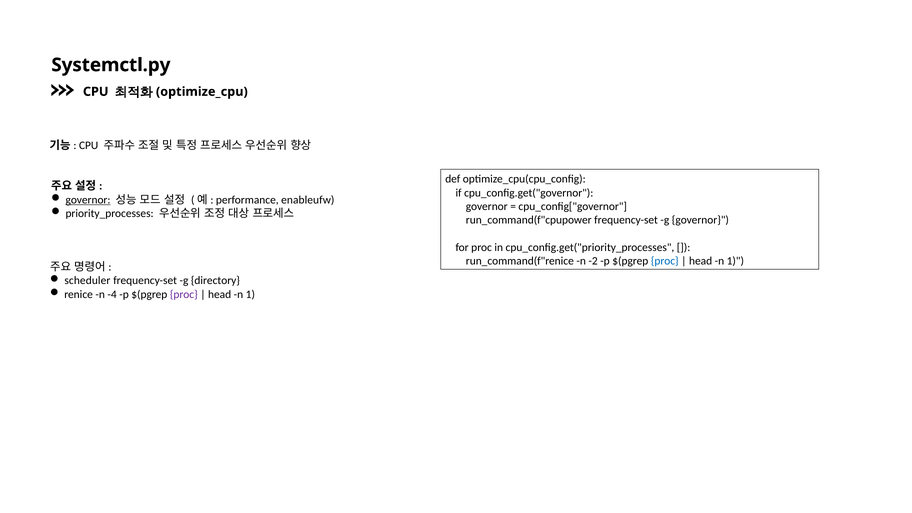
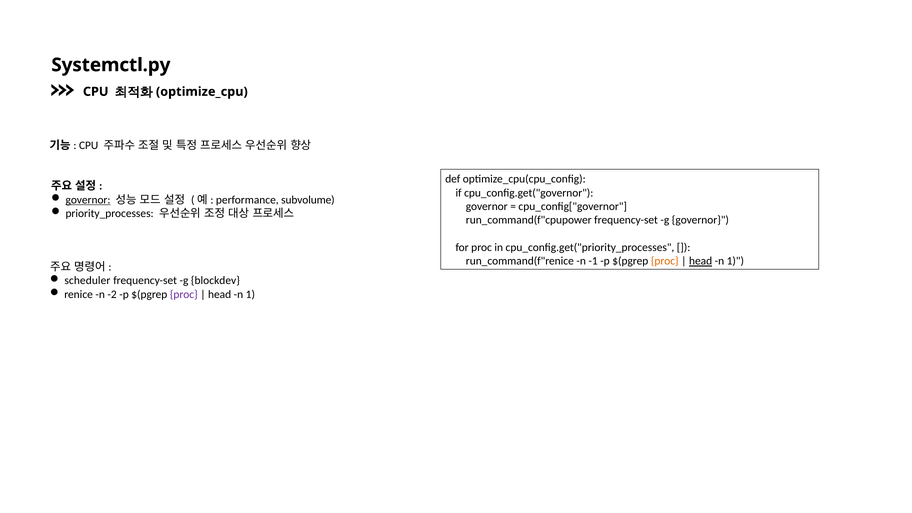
enableufw: enableufw -> subvolume (308, 200)
-2: -2 -> -1 (593, 261)
proc colour: blue -> orange (665, 261)
head underline: none -> present (701, 261)
directory: directory -> blockdev (215, 281)
-4: -4 -> -2 (112, 294)
